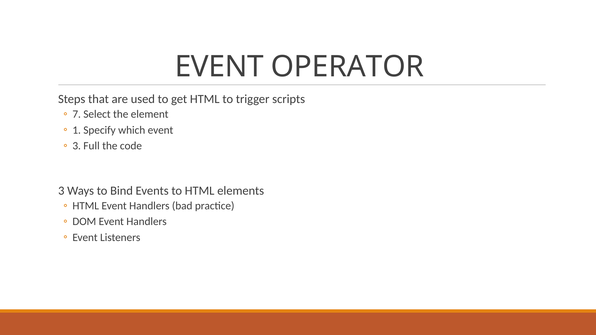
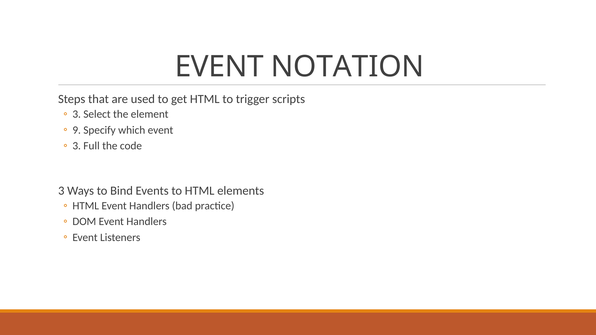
OPERATOR: OPERATOR -> NOTATION (347, 67)
7: 7 -> 3 (77, 114)
1: 1 -> 9 (77, 130)
